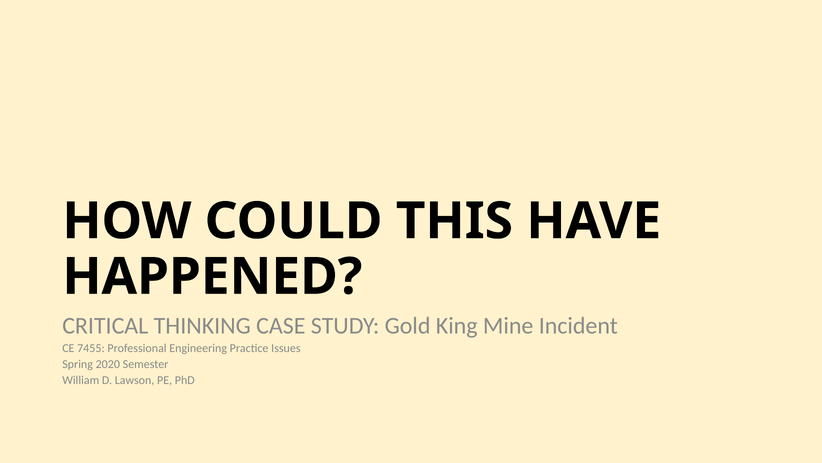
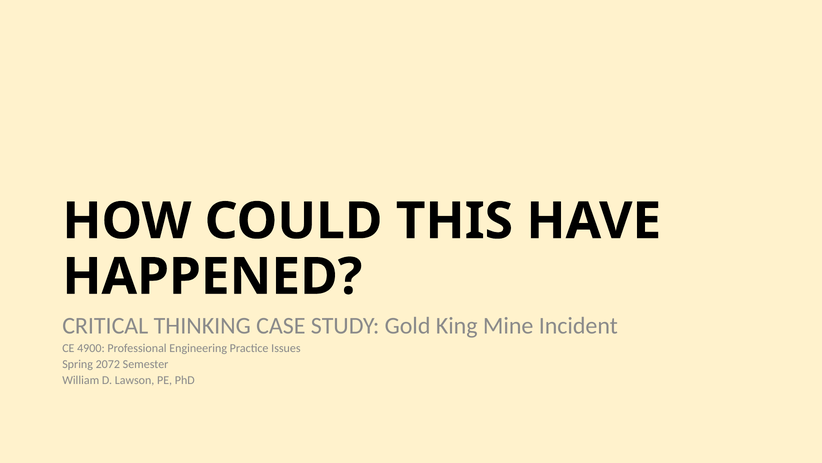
7455: 7455 -> 4900 (91, 348)
2020: 2020 -> 2072 (108, 364)
